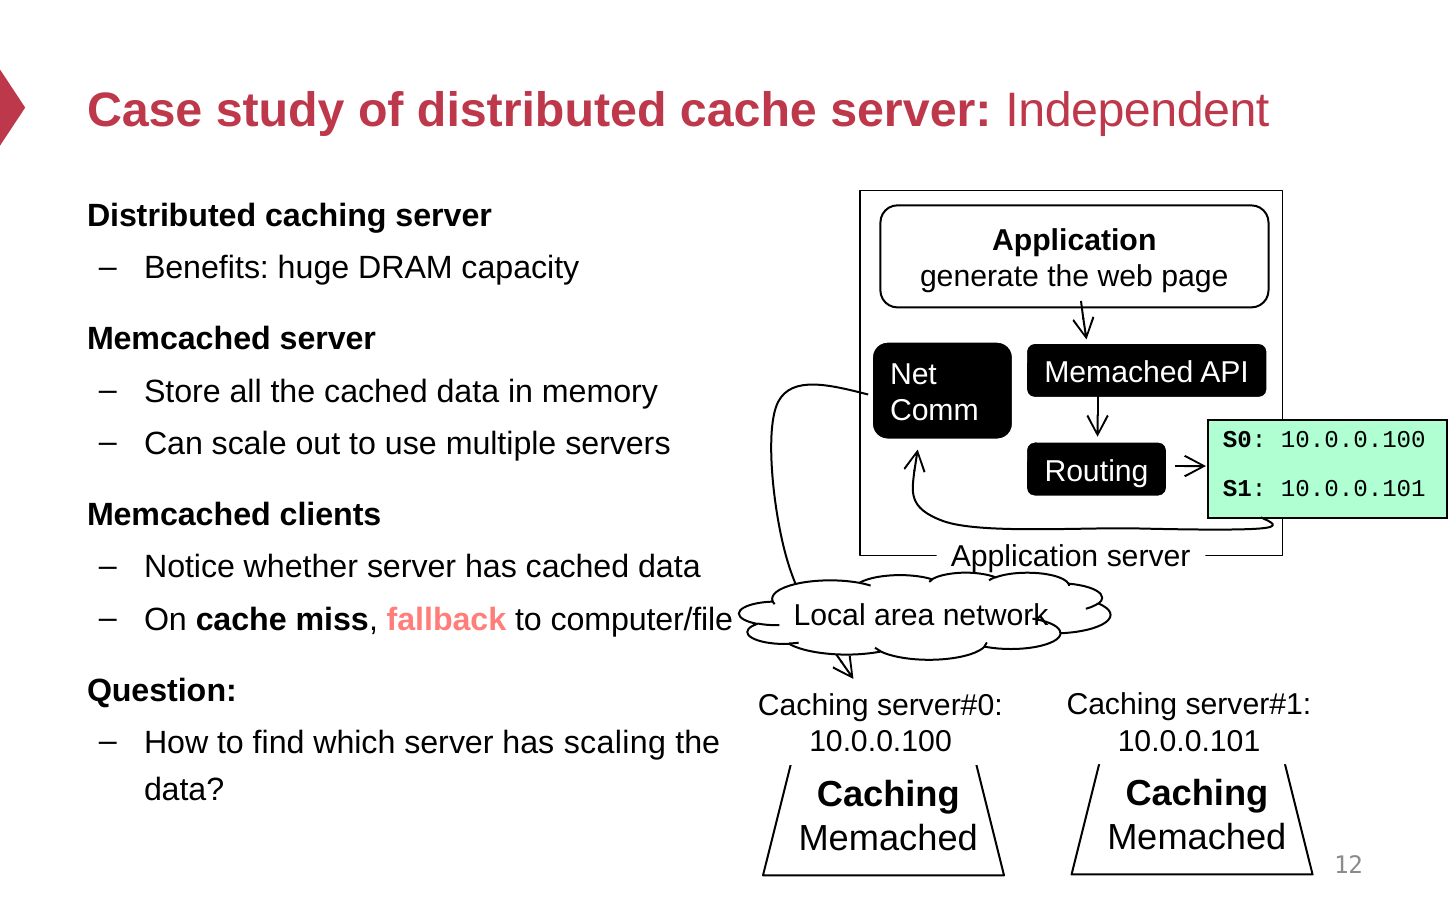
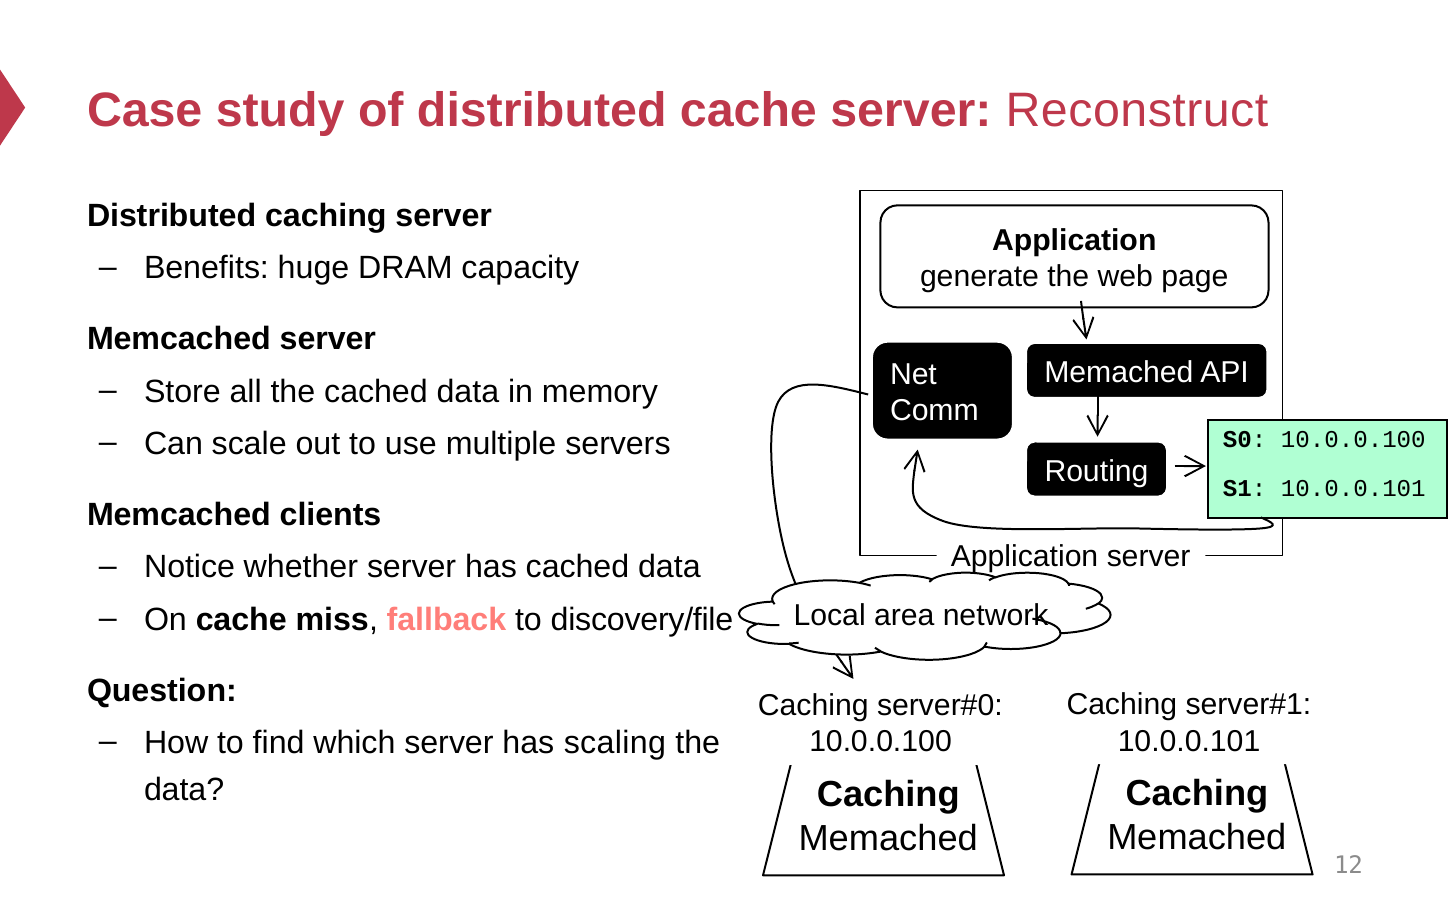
Independent: Independent -> Reconstruct (1137, 111)
computer/file: computer/file -> discovery/file (642, 620)
